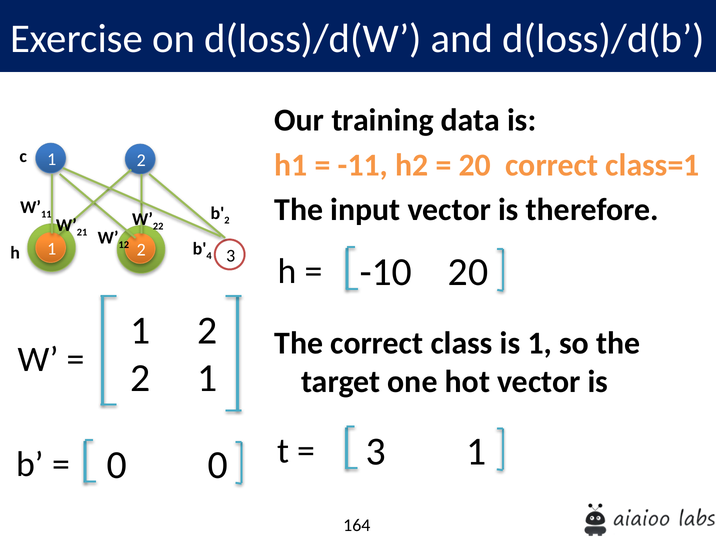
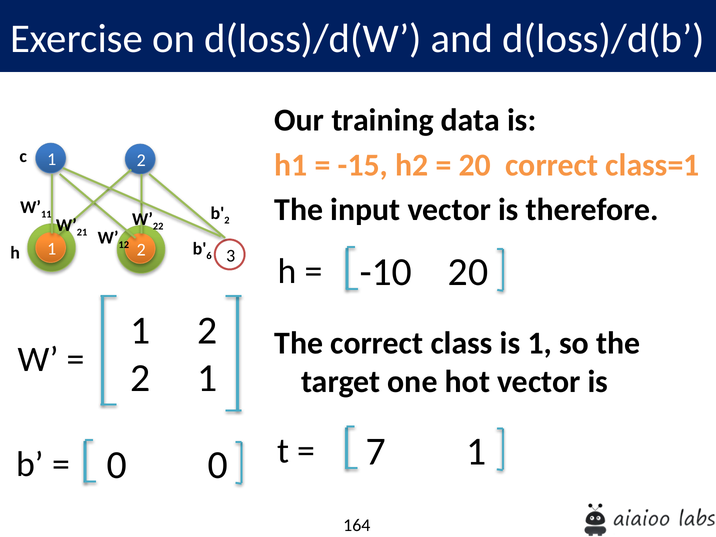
-11: -11 -> -15 (363, 165)
4: 4 -> 6 (209, 256)
3: 3 -> 7 (376, 452)
